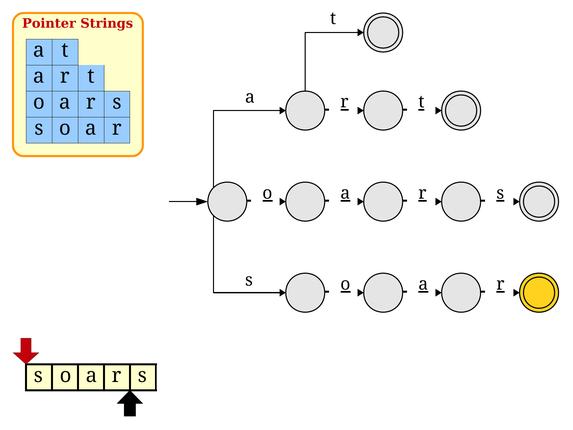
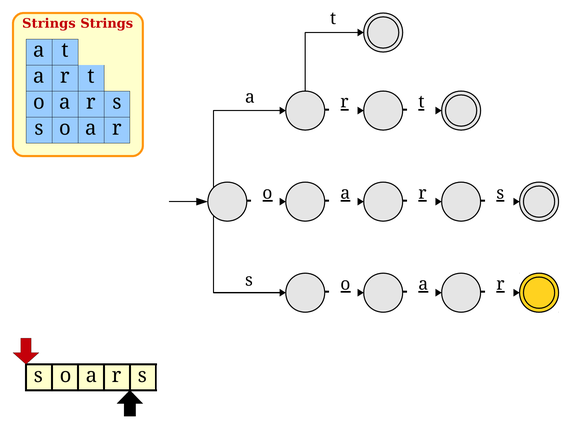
Pointer: Pointer -> Strings (49, 23)
